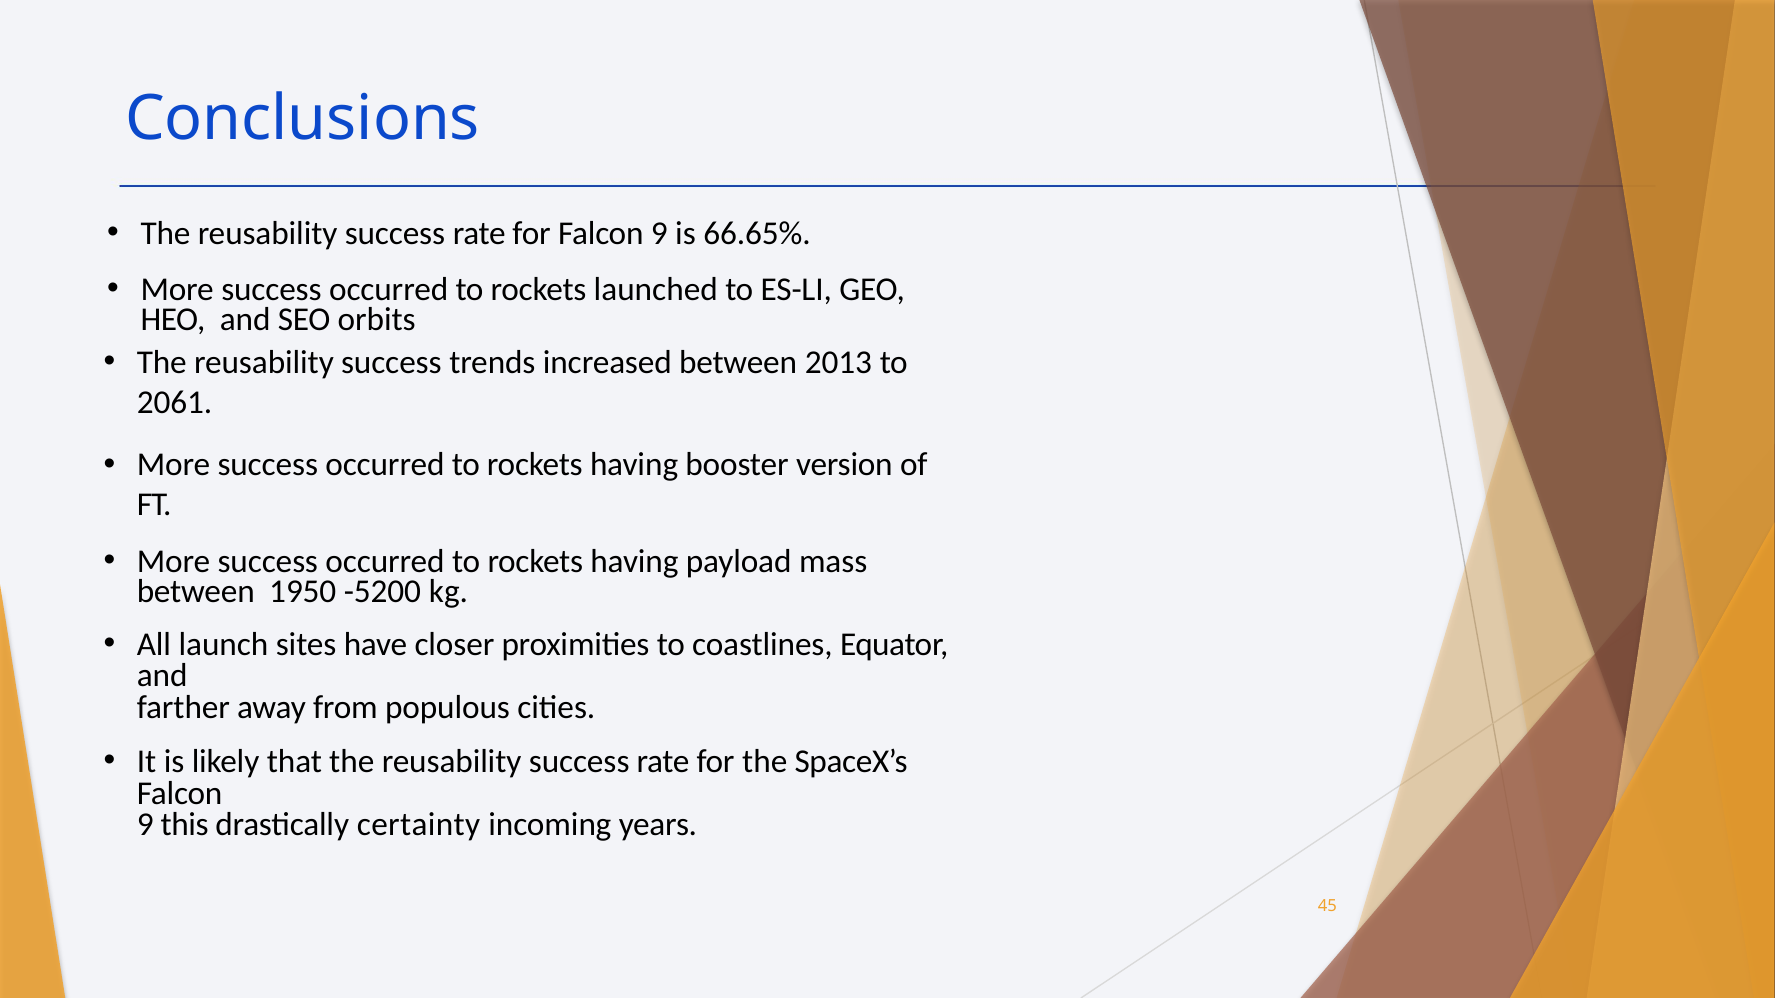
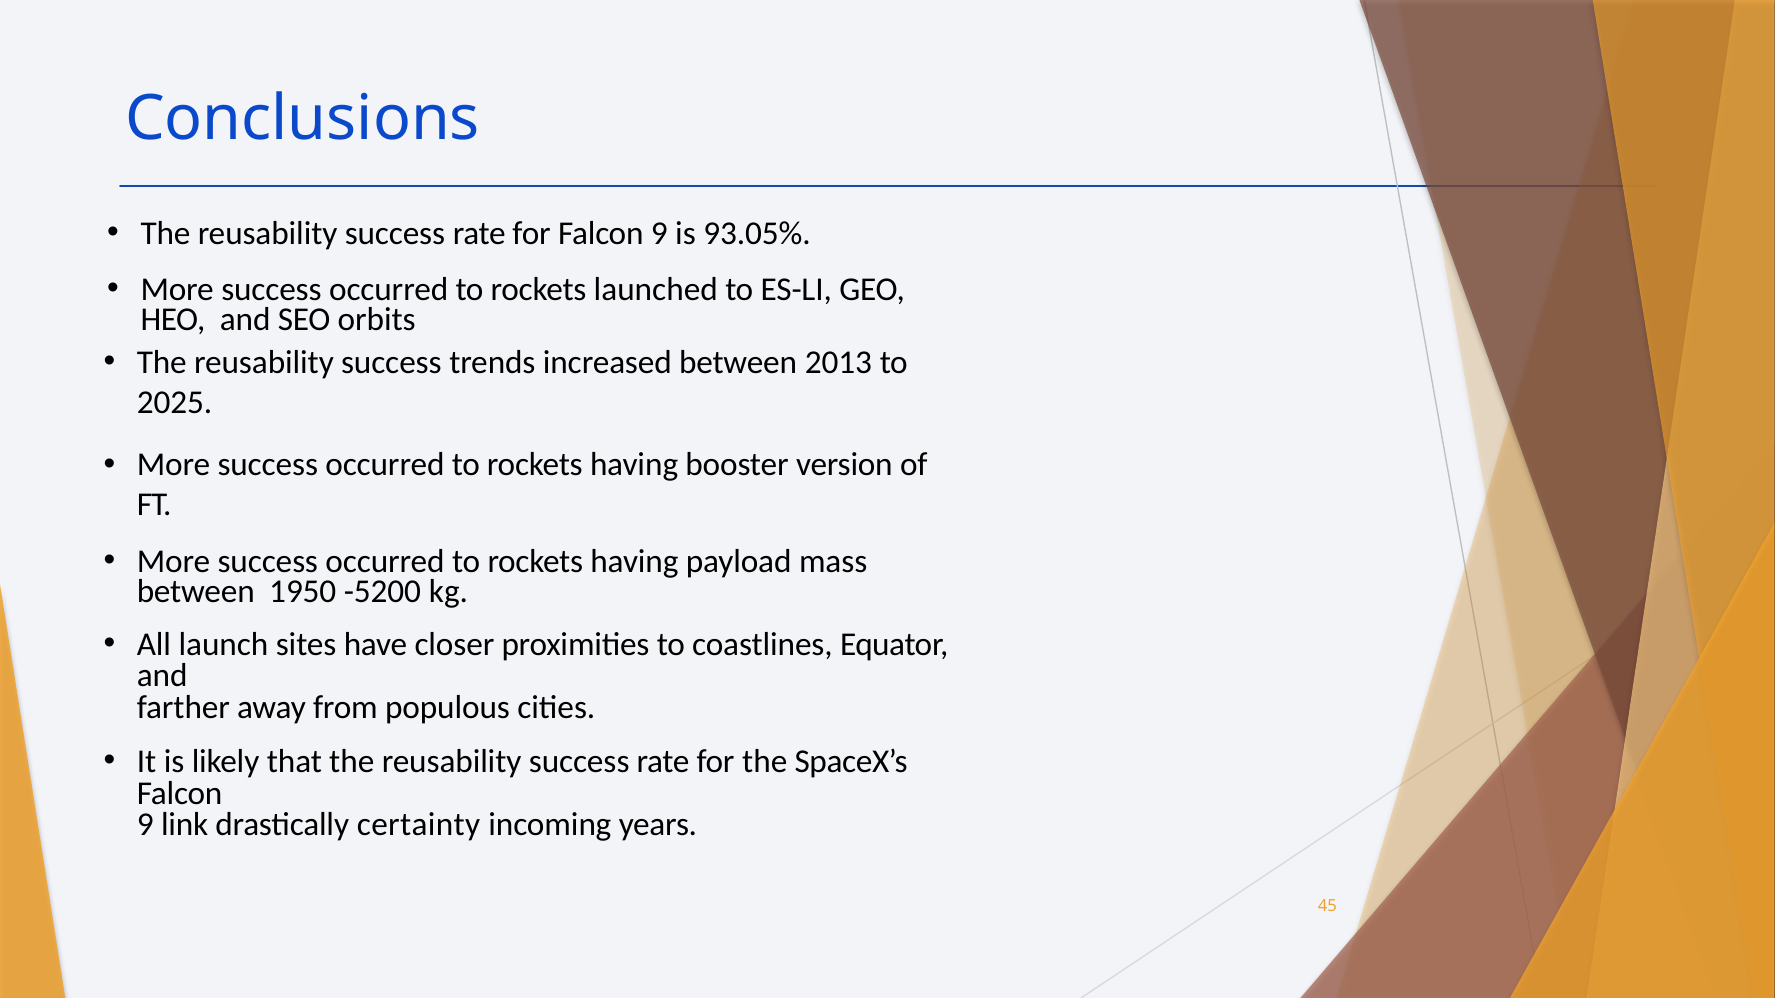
66.65%: 66.65% -> 93.05% (757, 234)
2061: 2061 -> 2025 (175, 402)
this: this -> link (185, 825)
